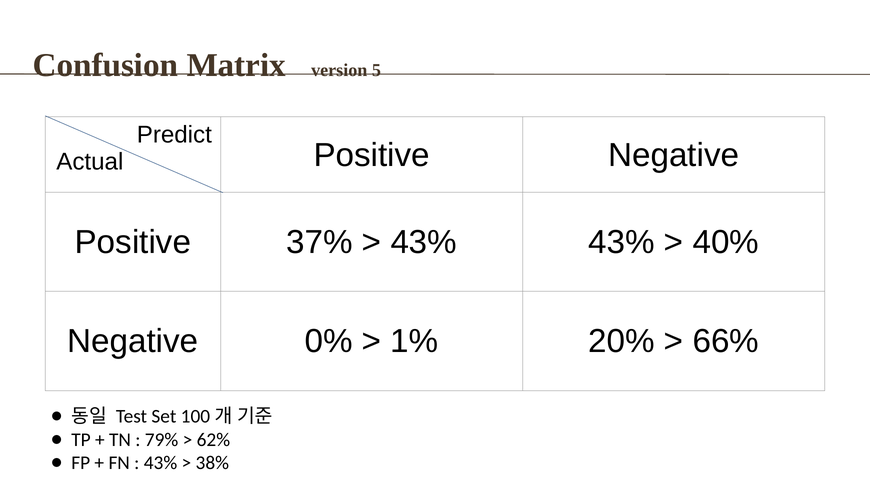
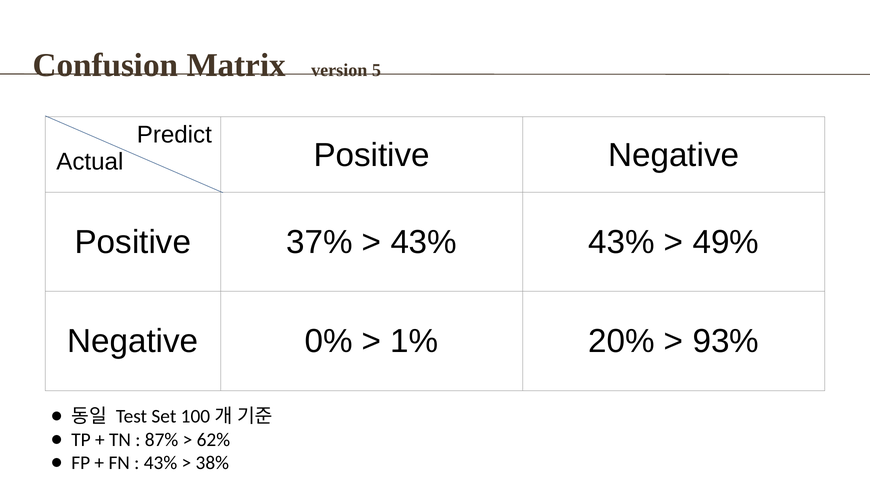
40%: 40% -> 49% (726, 242)
66%: 66% -> 93% (726, 341)
79%: 79% -> 87% (162, 439)
